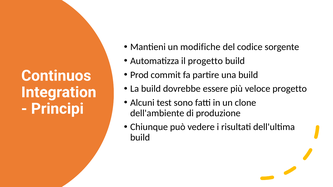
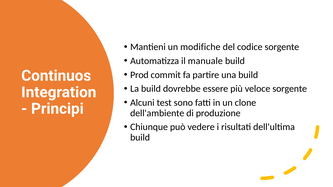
il progetto: progetto -> manuale (205, 61)
veloce progetto: progetto -> sorgente (290, 89)
